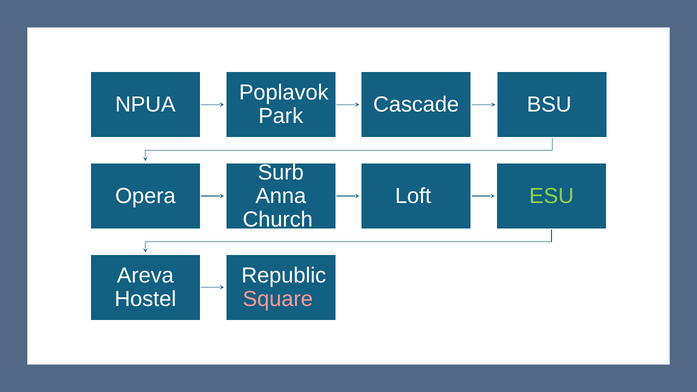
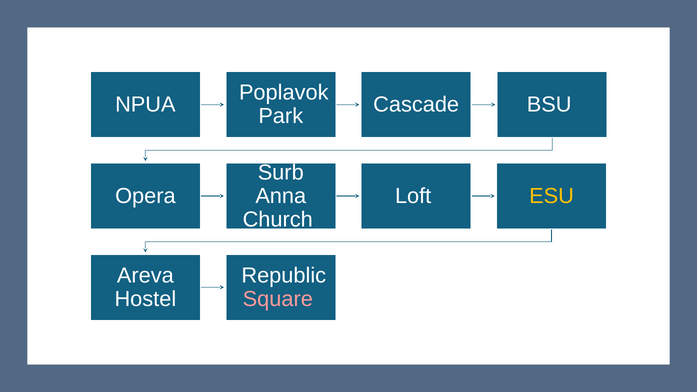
ESU colour: light green -> yellow (552, 196)
